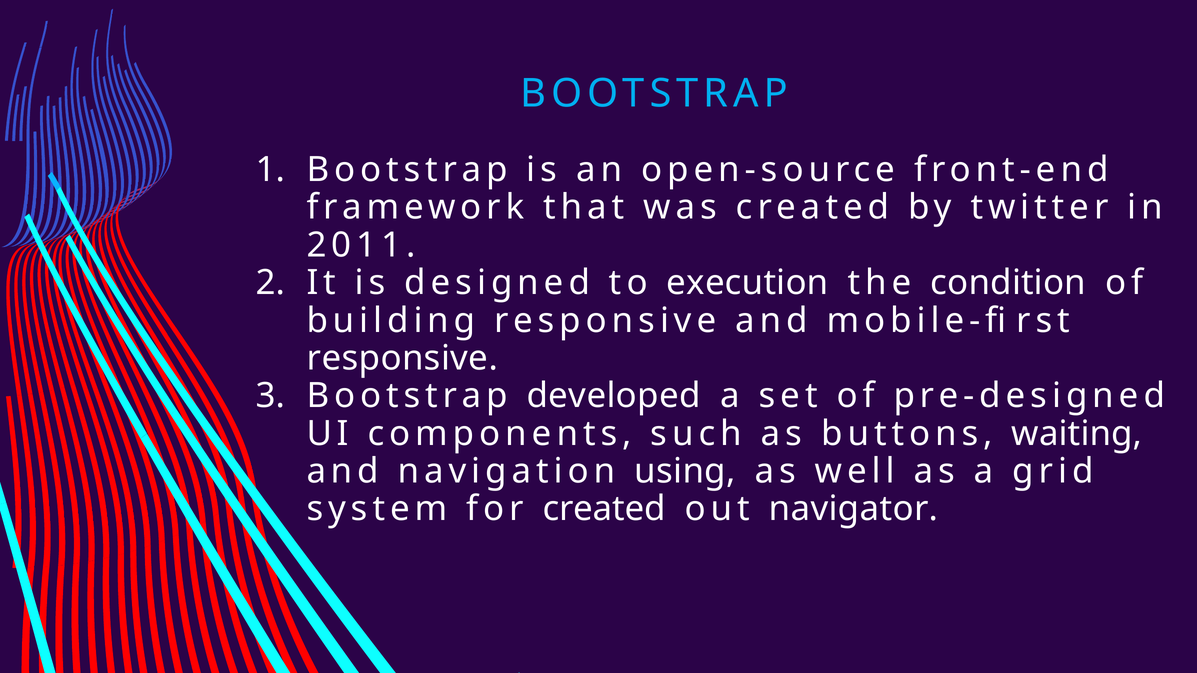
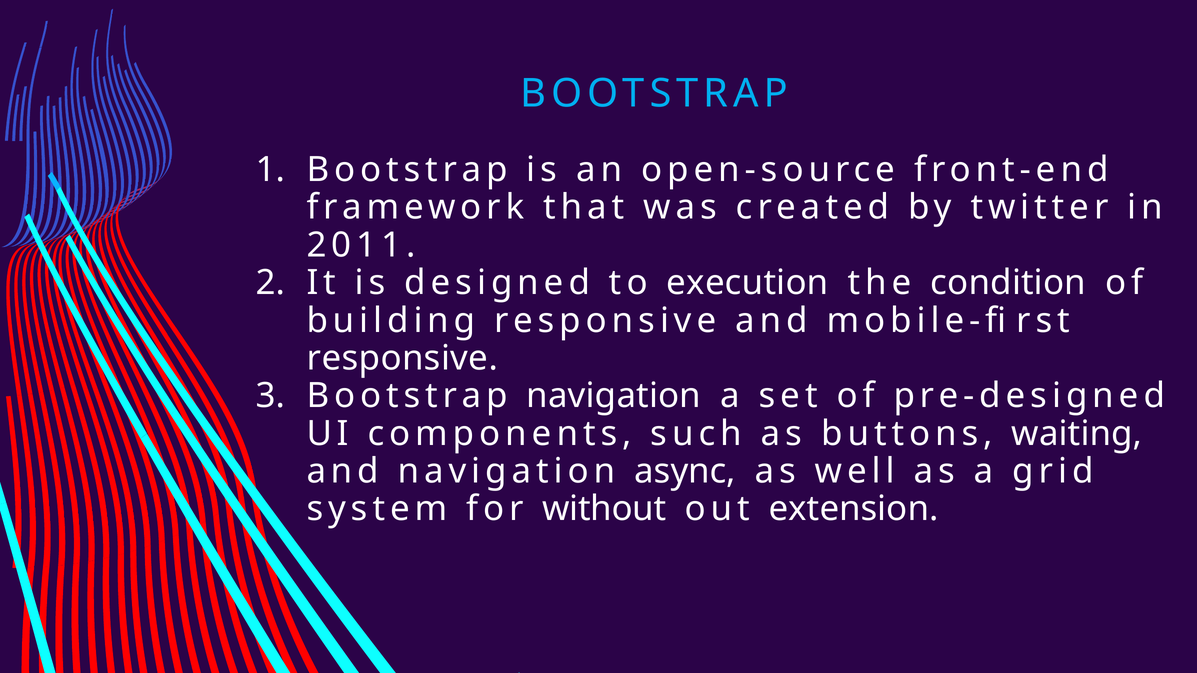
Bootstrap developed: developed -> navigation (614, 396)
using: using -> async (685, 471)
for created: created -> without (604, 509)
navigator: navigator -> extension (854, 509)
